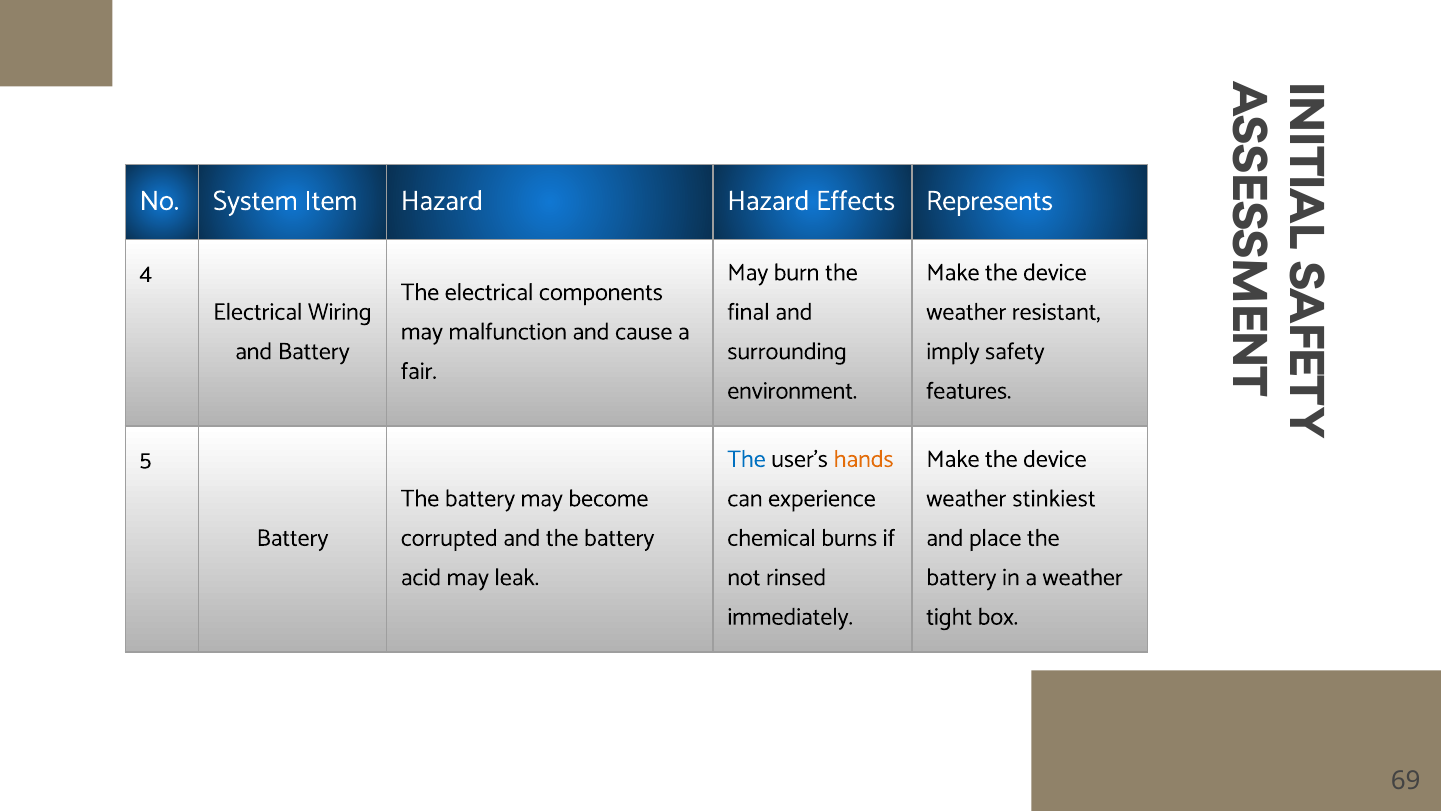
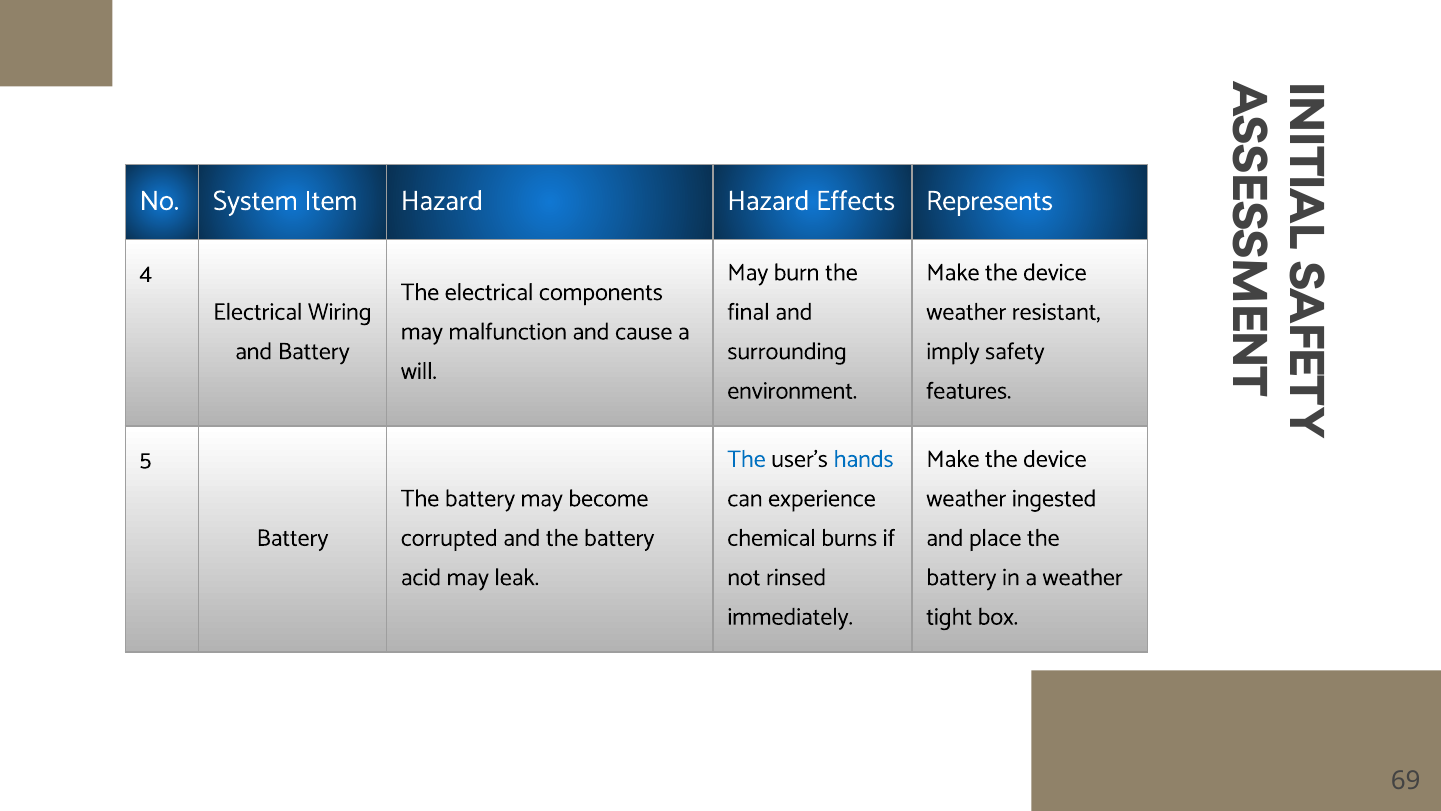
fair: fair -> will (419, 371)
hands colour: orange -> blue (864, 459)
stinkiest: stinkiest -> ingested (1054, 498)
